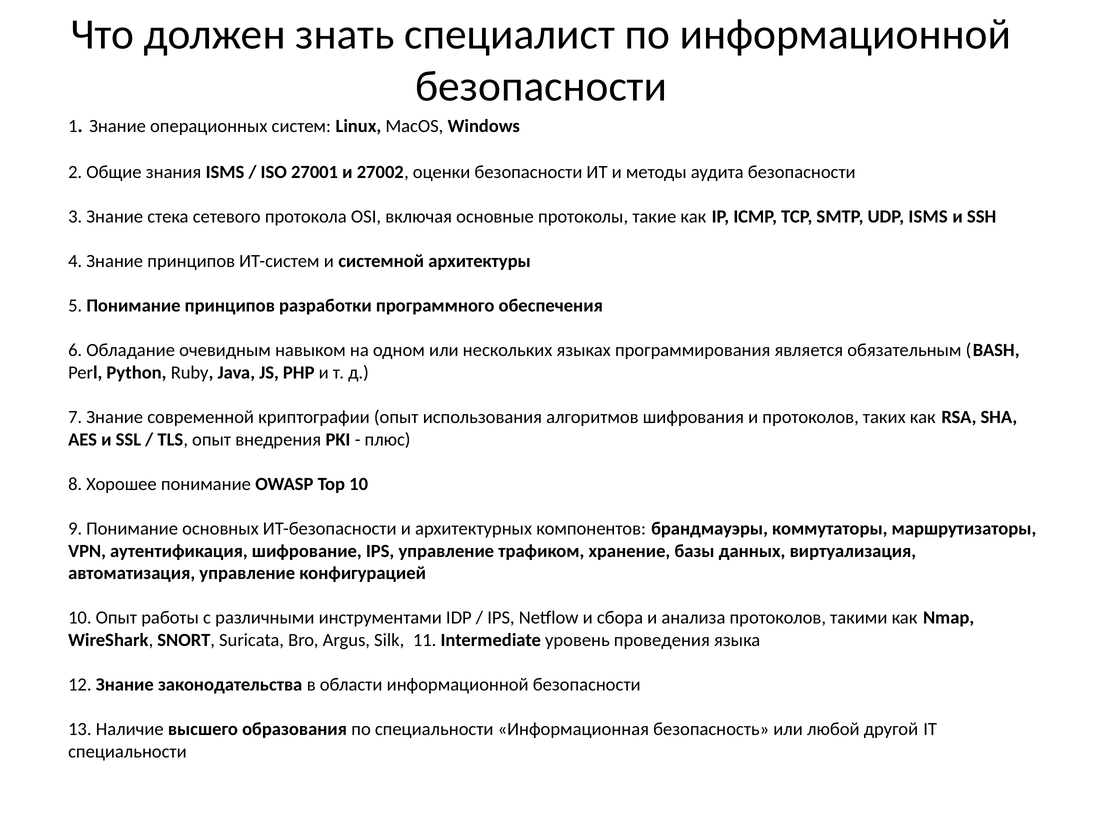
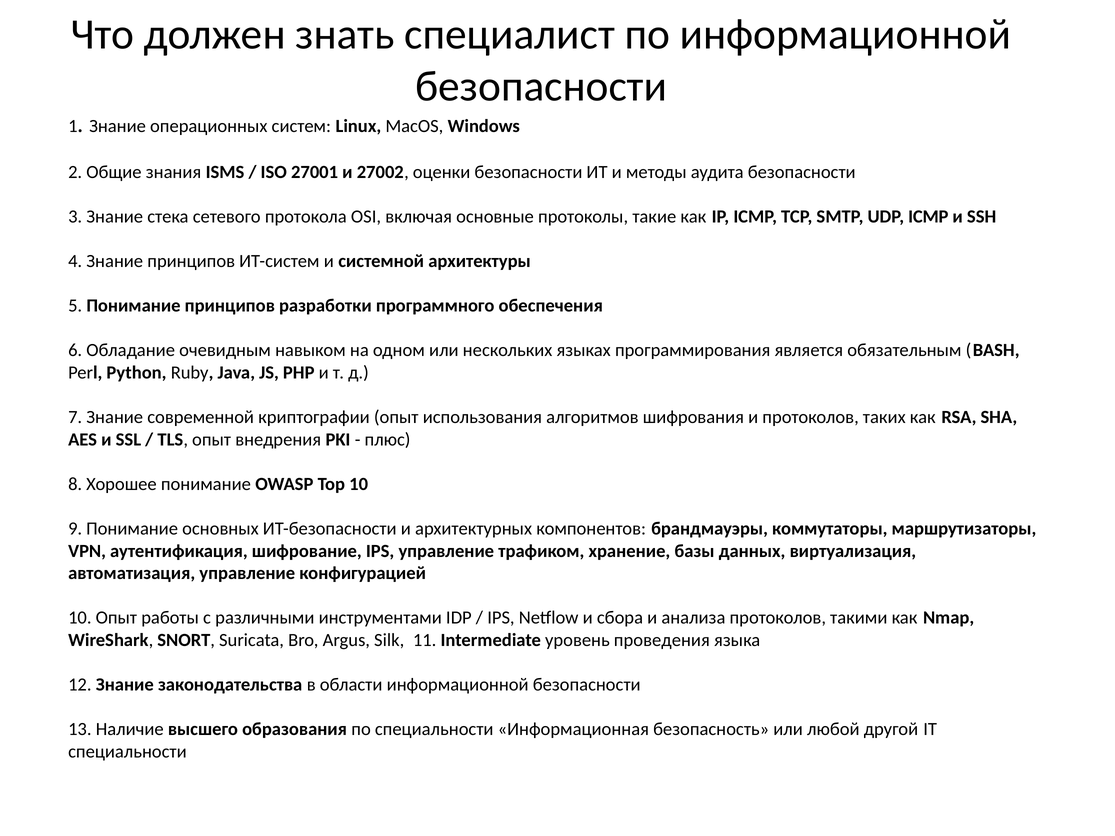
UDP ISMS: ISMS -> ICMP (928, 217)
